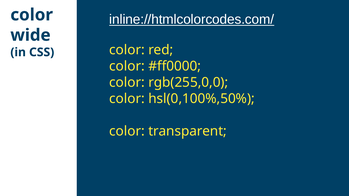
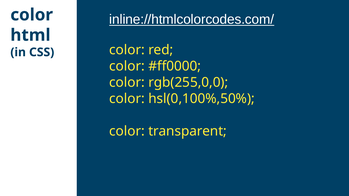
wide: wide -> html (30, 35)
